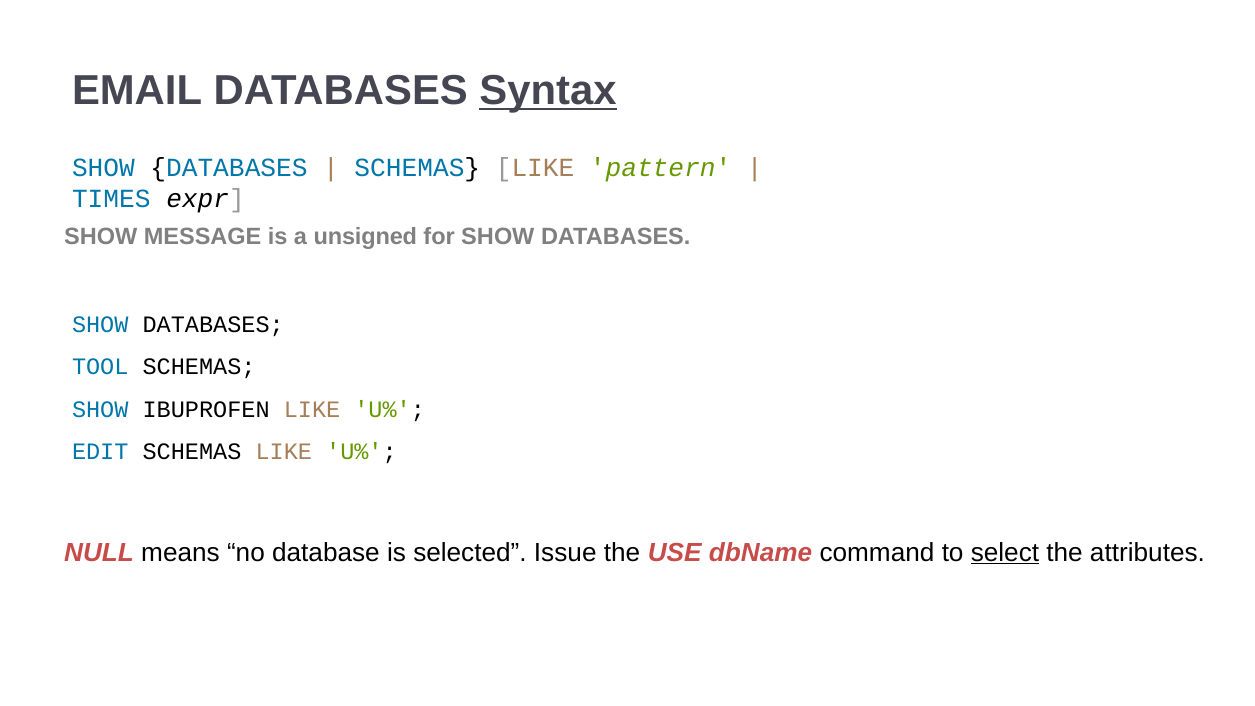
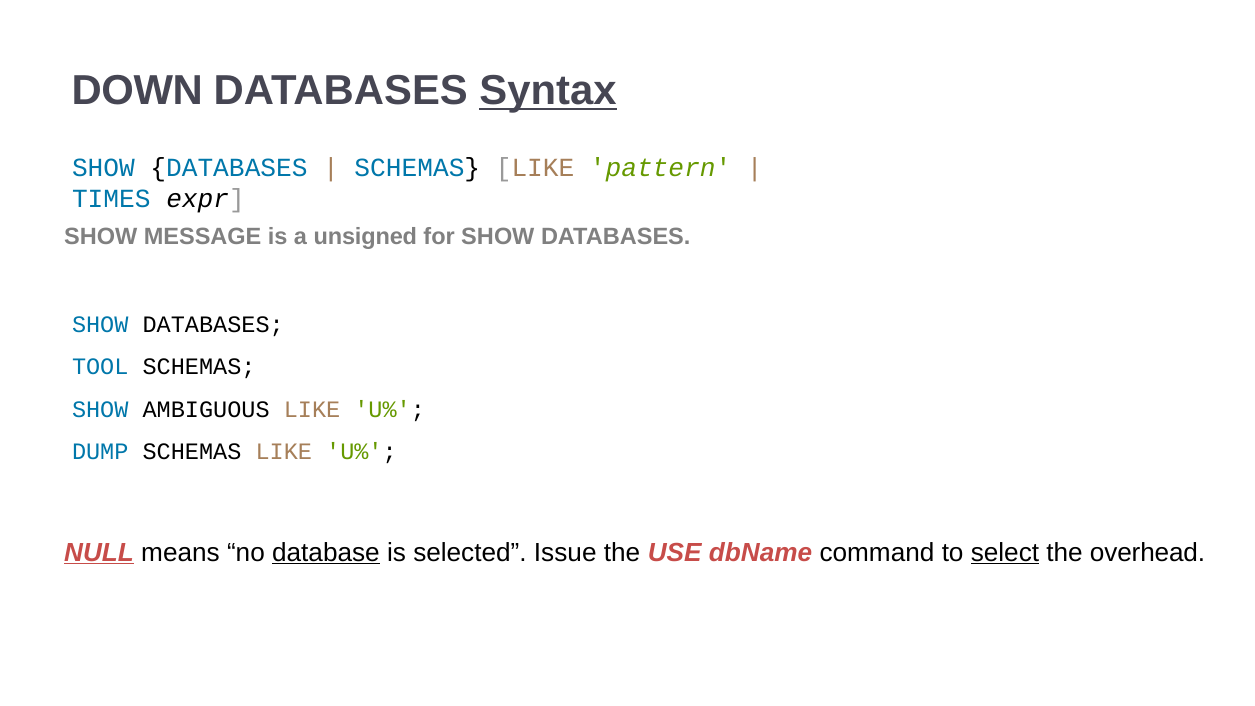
EMAIL: EMAIL -> DOWN (137, 91)
IBUPROFEN: IBUPROFEN -> AMBIGUOUS (206, 409)
EDIT: EDIT -> DUMP (100, 452)
NULL underline: none -> present (99, 552)
database underline: none -> present (326, 552)
attributes: attributes -> overhead (1148, 552)
